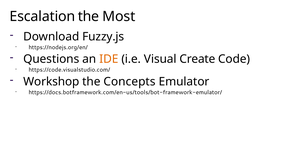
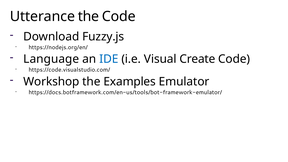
Escalation: Escalation -> Utterance (42, 17)
the Most: Most -> Code (119, 17)
Questions: Questions -> Language (51, 59)
IDE colour: orange -> blue (109, 59)
Concepts: Concepts -> Examples (130, 82)
